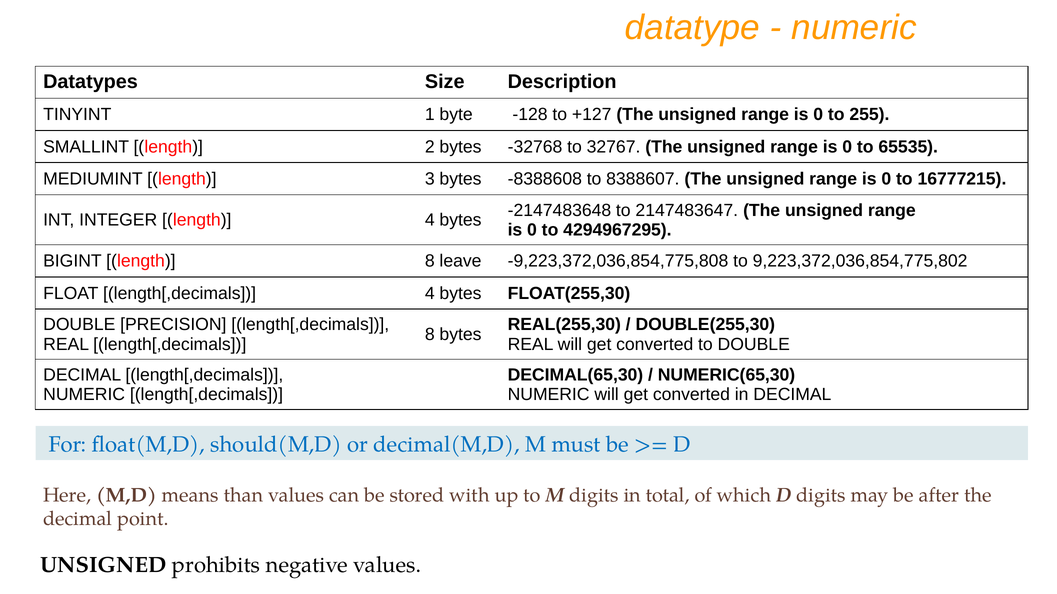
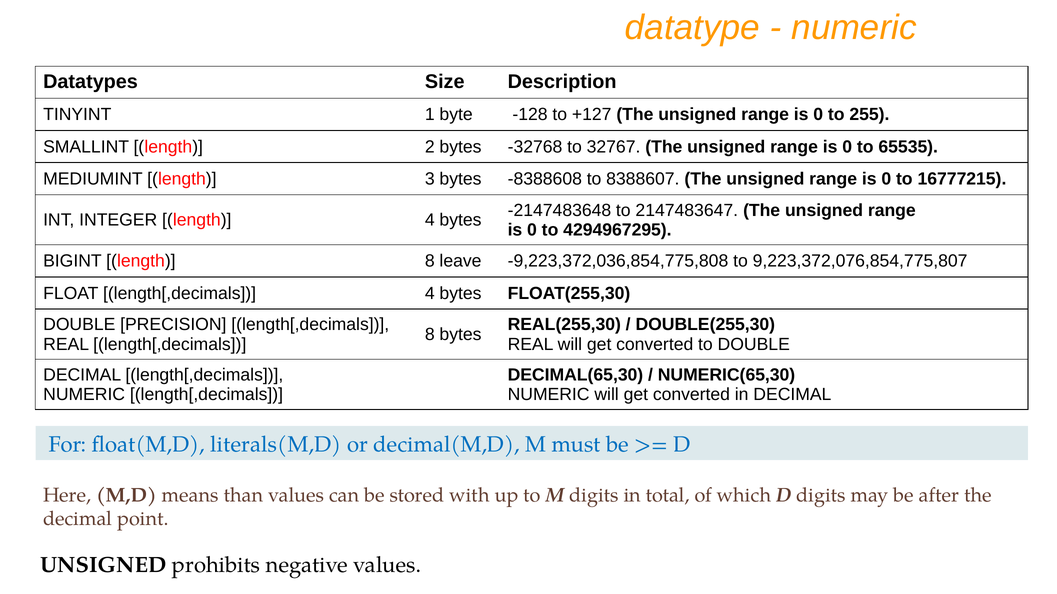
9,223,372,036,854,775,802: 9,223,372,036,854,775,802 -> 9,223,372,076,854,775,807 (860, 261)
should(M,D: should(M,D -> literals(M,D (276, 445)
